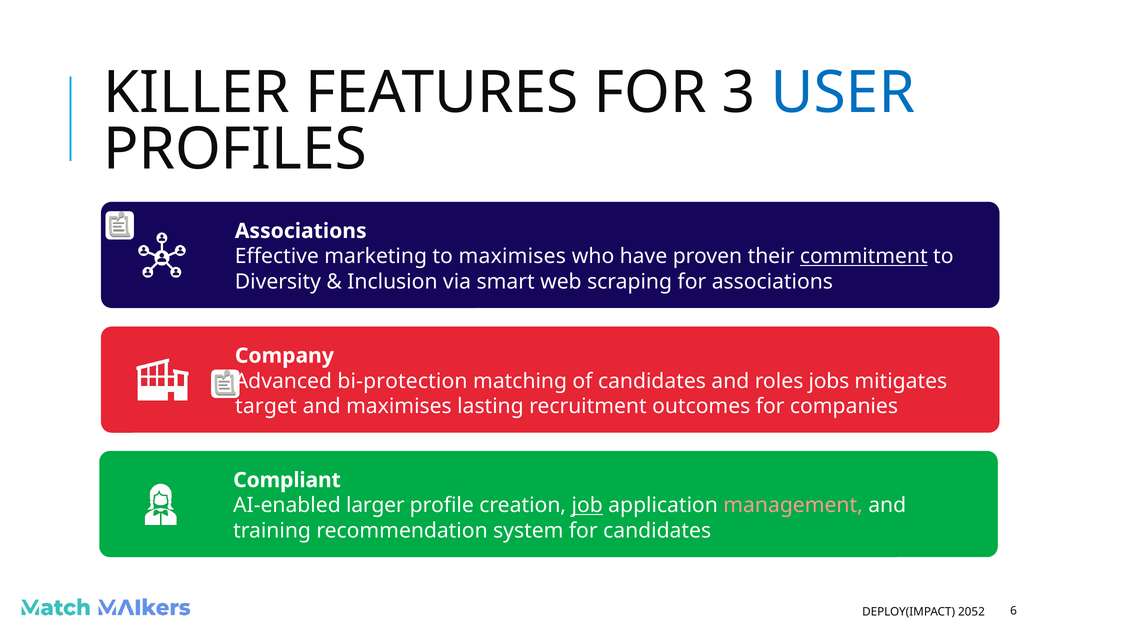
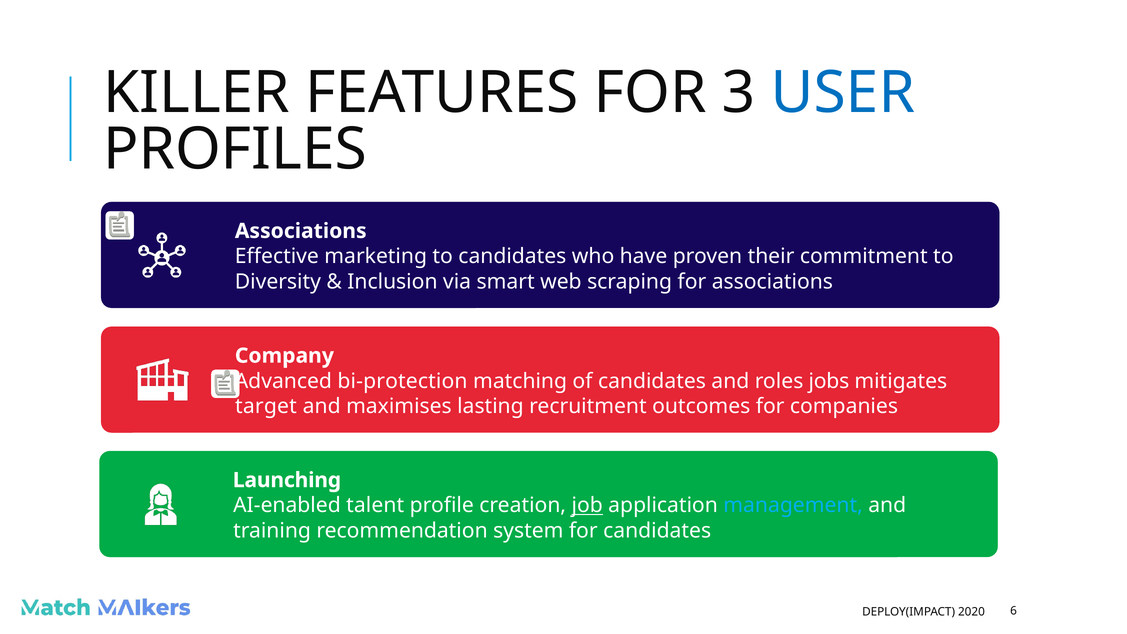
to maximises: maximises -> candidates (512, 256)
commitment underline: present -> none (864, 256)
Compliant: Compliant -> Launching (287, 480)
larger: larger -> talent (375, 505)
management colour: pink -> light blue (793, 505)
2052: 2052 -> 2020 (971, 612)
